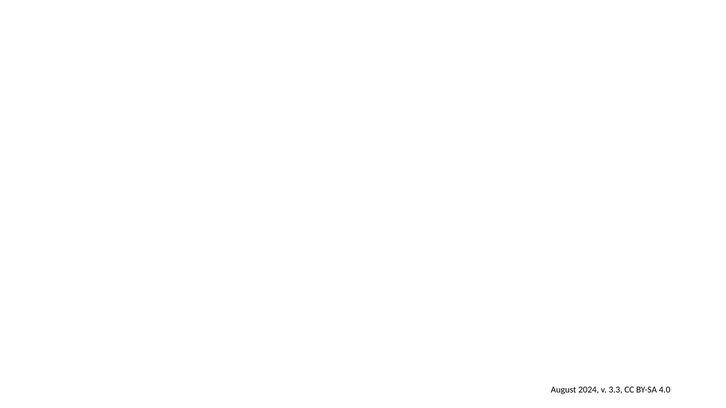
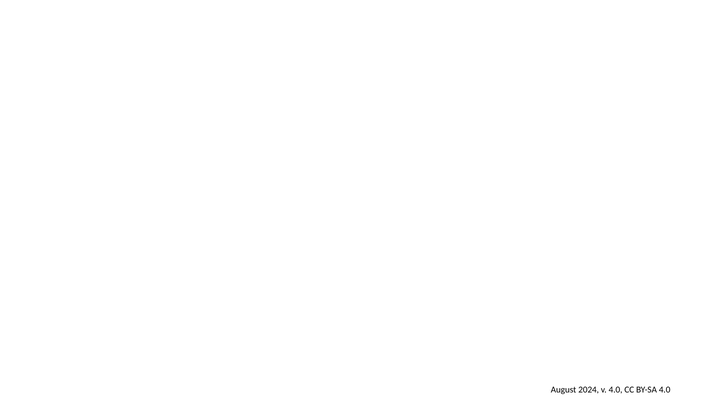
v 3.3: 3.3 -> 4.0 (616, 390)
